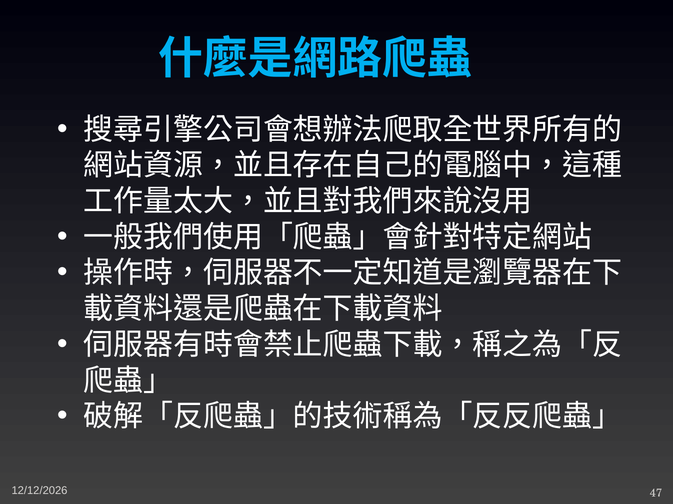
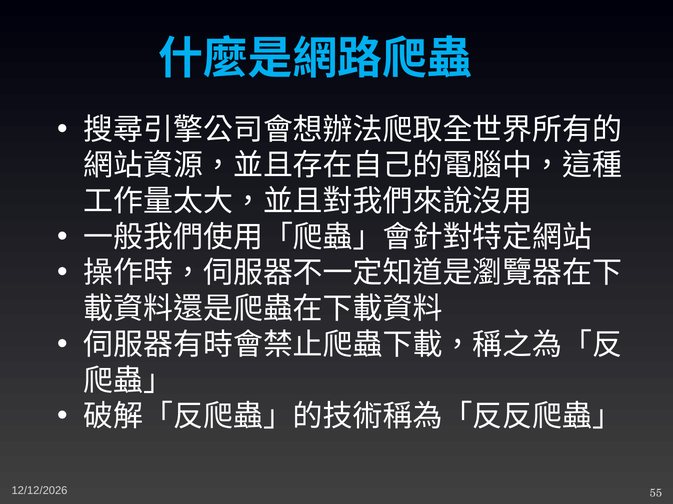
47: 47 -> 55 (656, 494)
